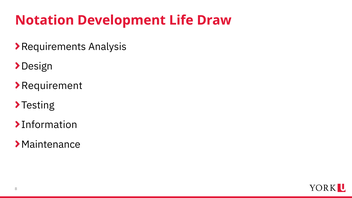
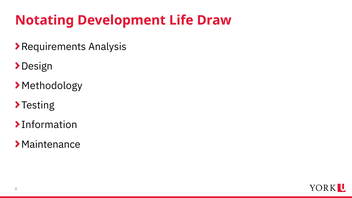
Notation: Notation -> Notating (45, 20)
Requirement: Requirement -> Methodology (52, 86)
